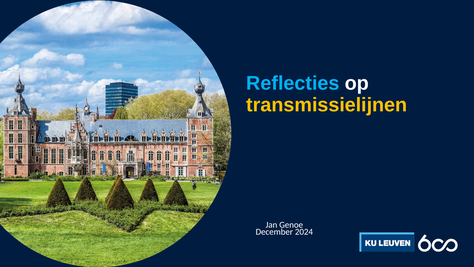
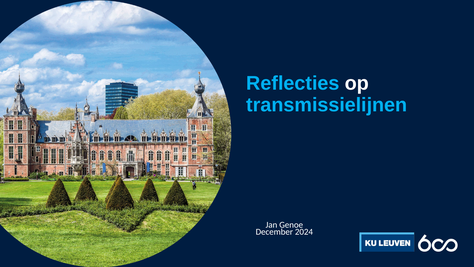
transmissielijnen colour: yellow -> light blue (327, 105)
